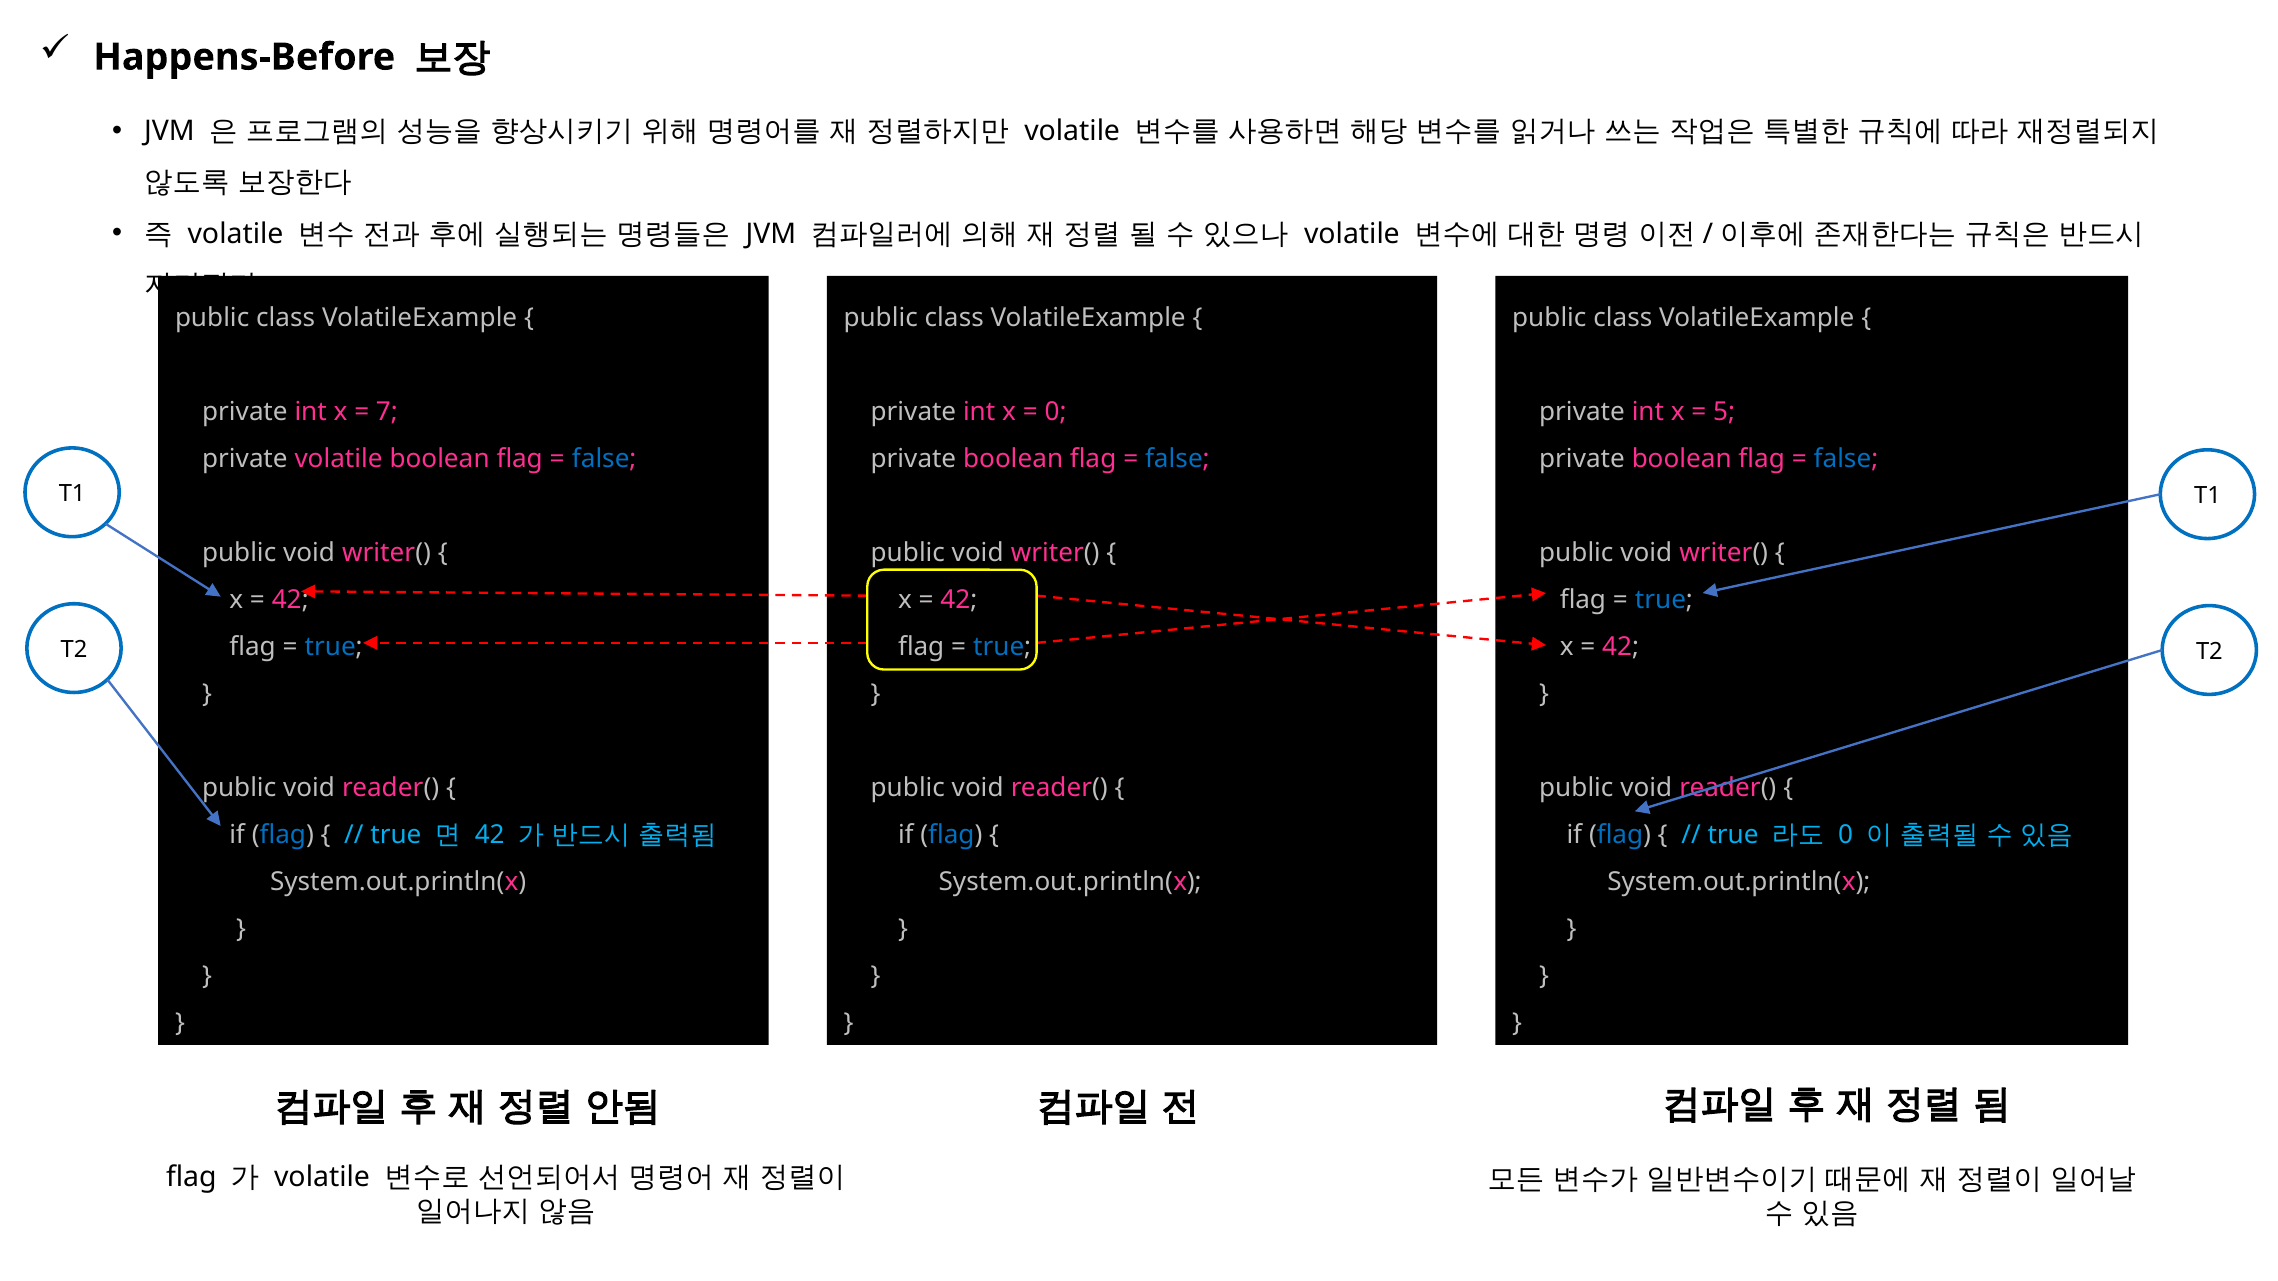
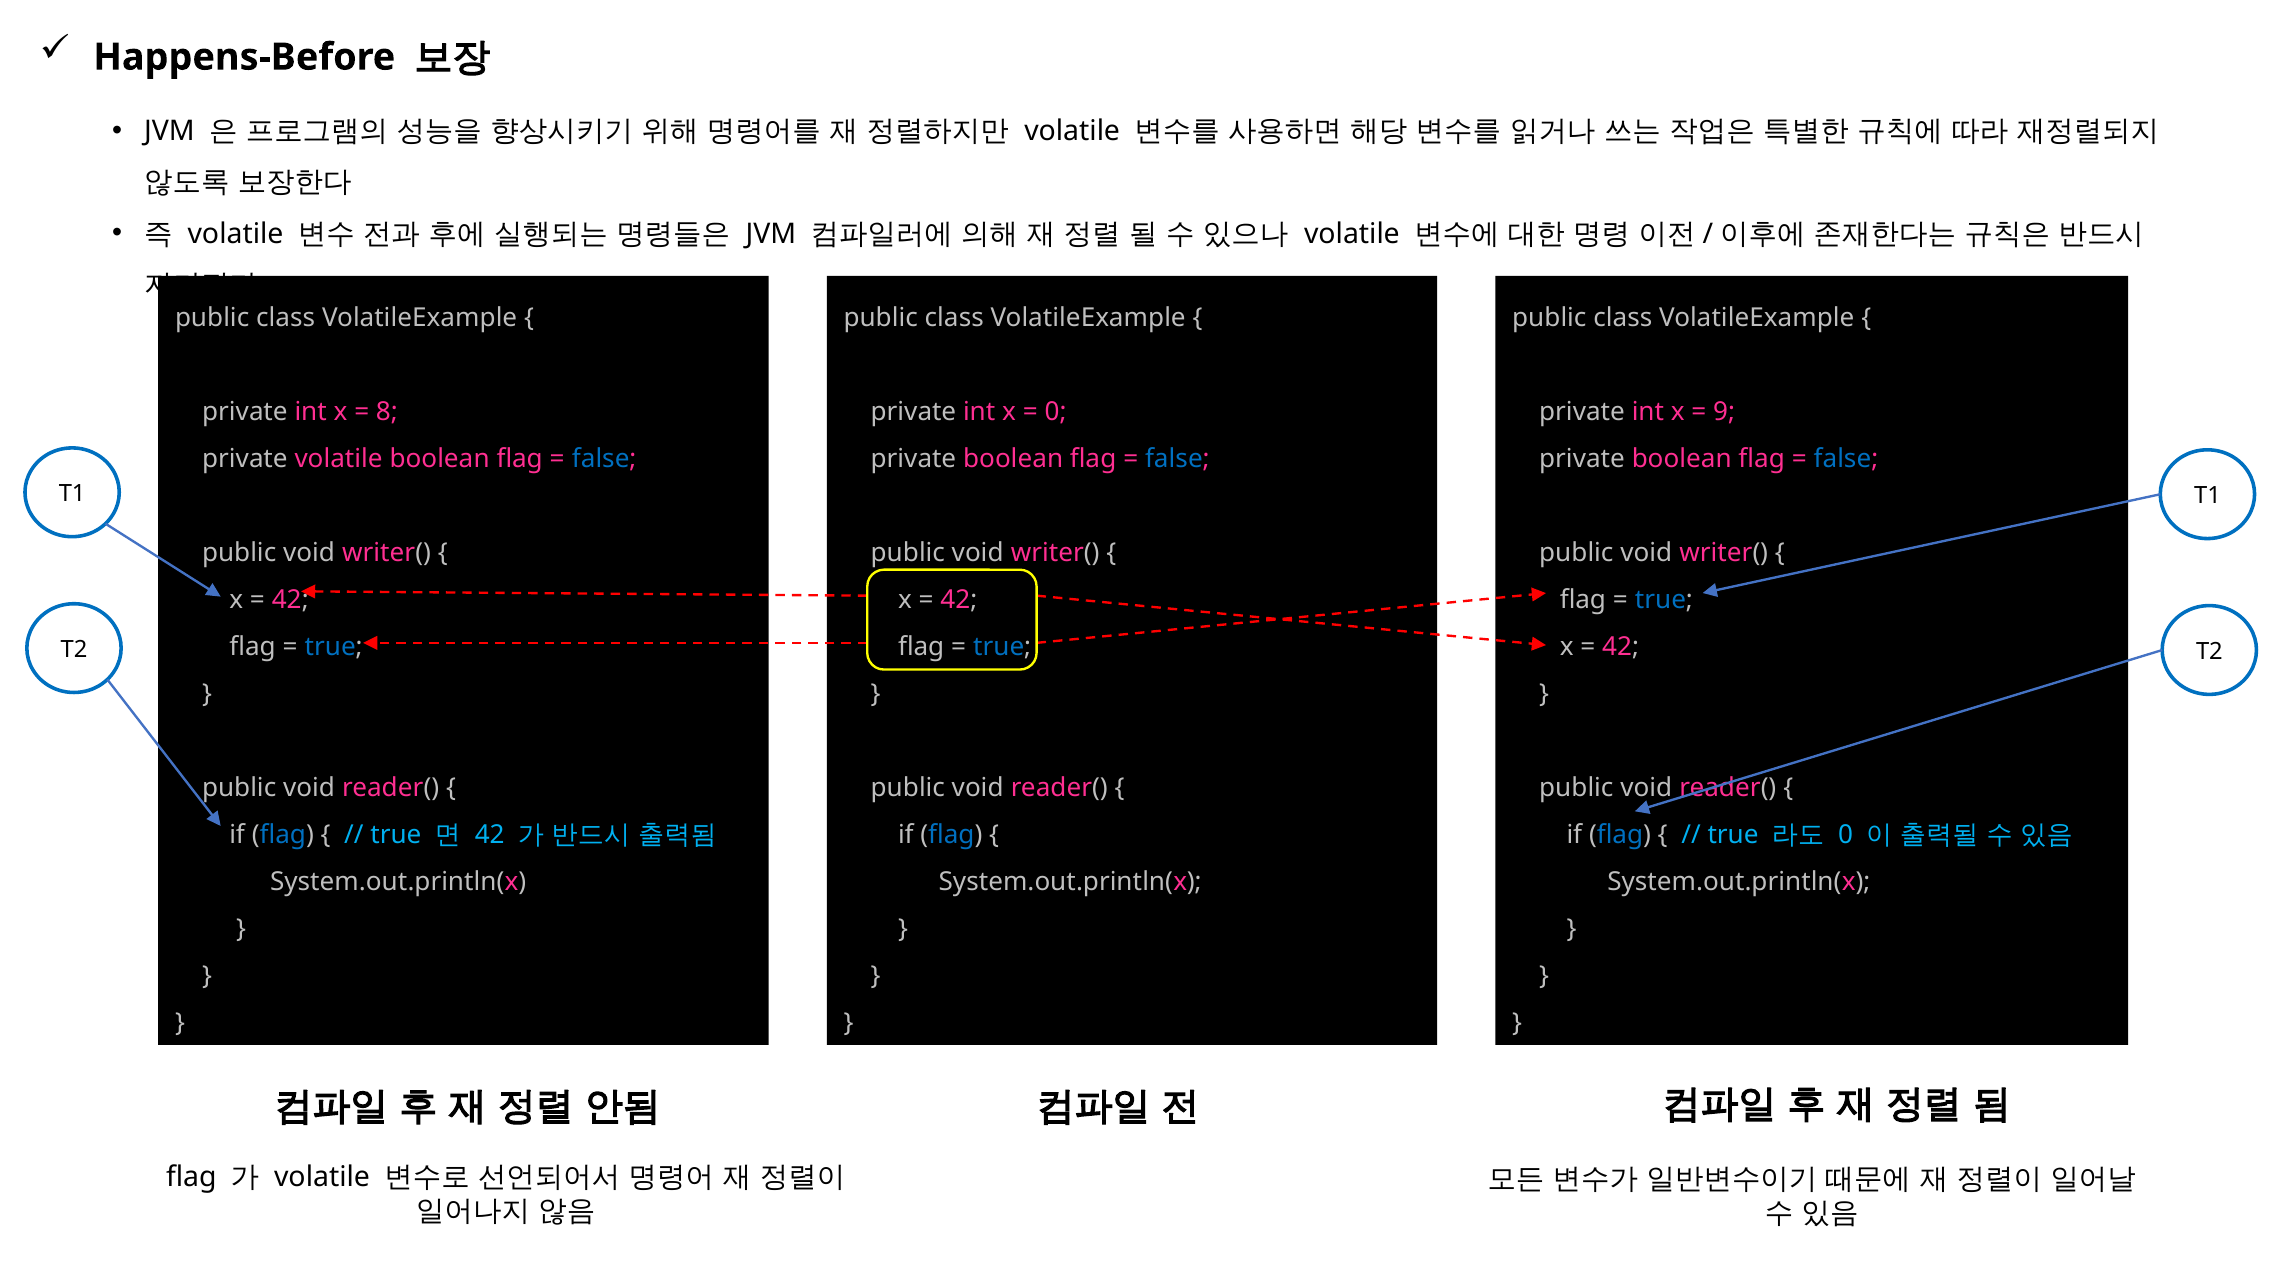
7: 7 -> 8 (387, 412)
5: 5 -> 9 (1724, 412)
